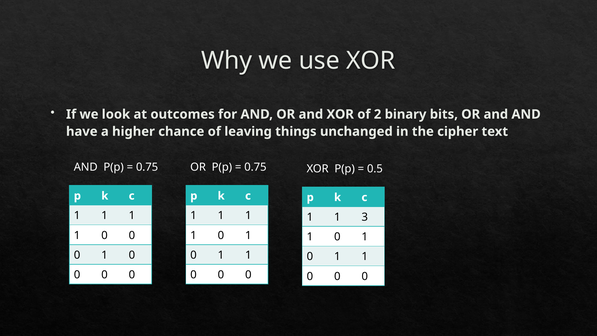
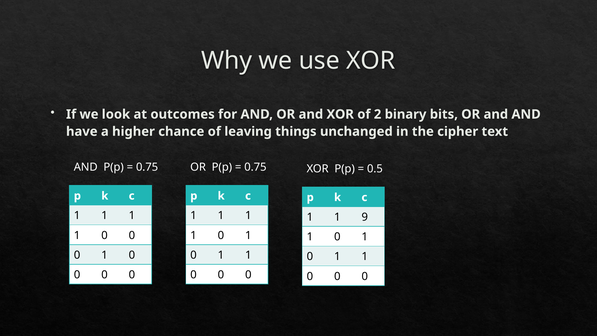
3: 3 -> 9 (365, 217)
